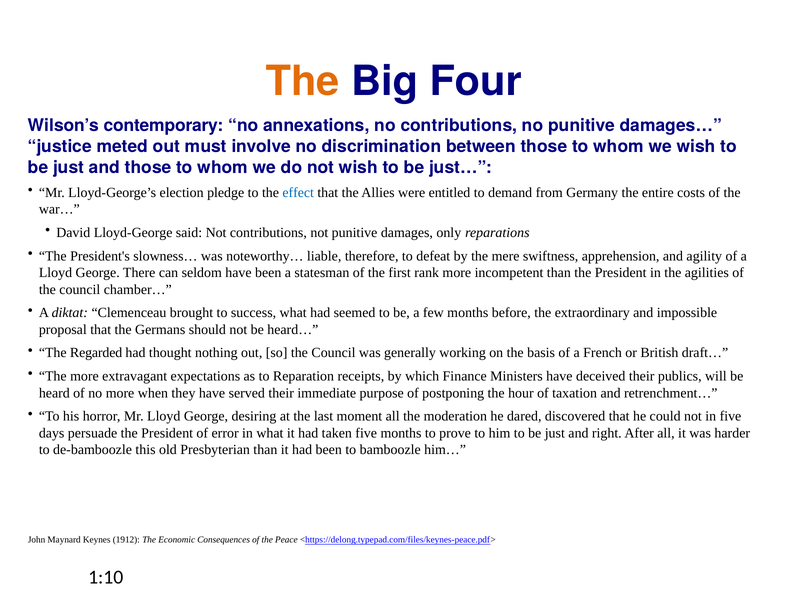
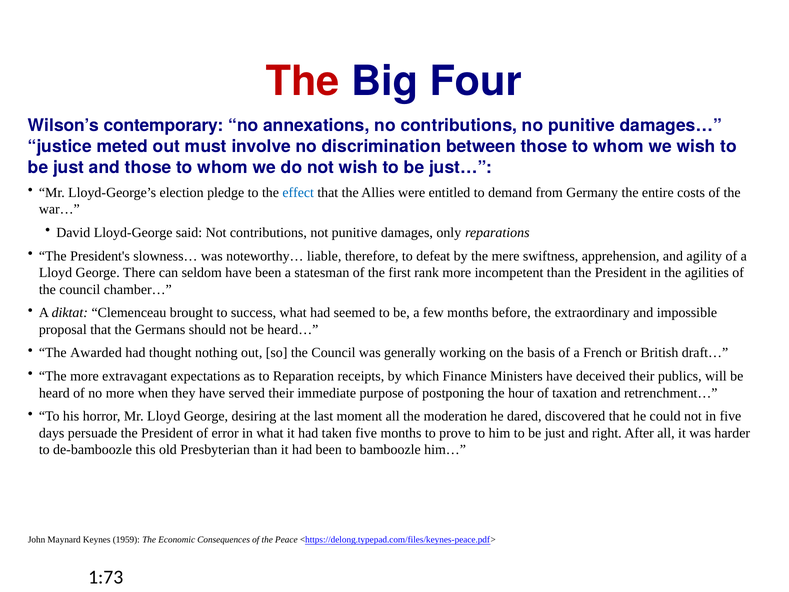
The colour: orange -> red (303, 81)
Regarded: Regarded -> Awarded (96, 353)
1912: 1912 -> 1959 (126, 540)
1:10: 1:10 -> 1:73 (106, 577)
